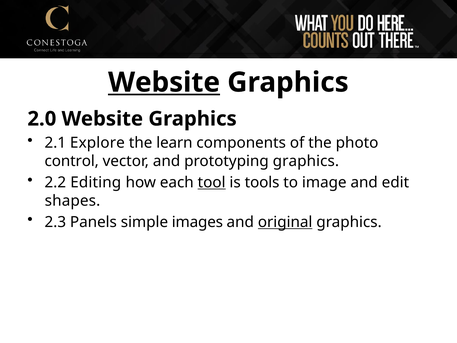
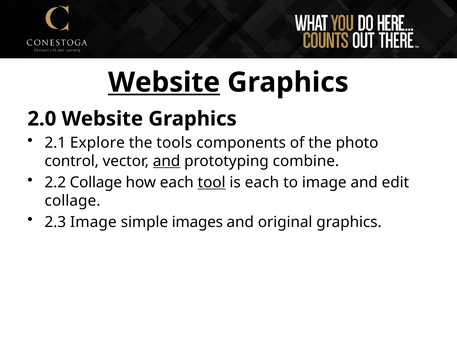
learn: learn -> tools (174, 143)
and underline: none -> present (167, 161)
prototyping graphics: graphics -> combine (306, 161)
2.2 Editing: Editing -> Collage (96, 182)
is tools: tools -> each (262, 182)
shapes: shapes -> collage (73, 201)
2.3 Panels: Panels -> Image (93, 222)
original underline: present -> none (285, 222)
